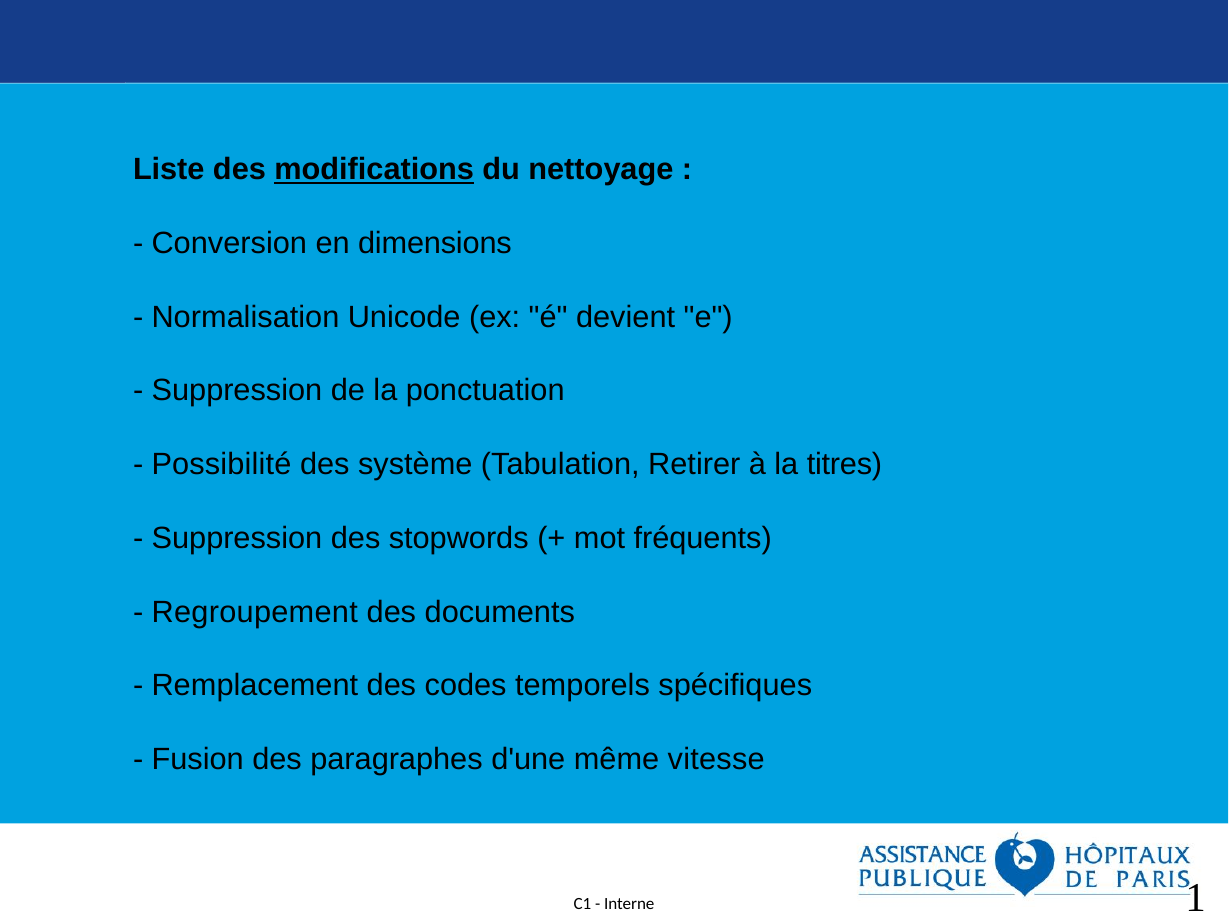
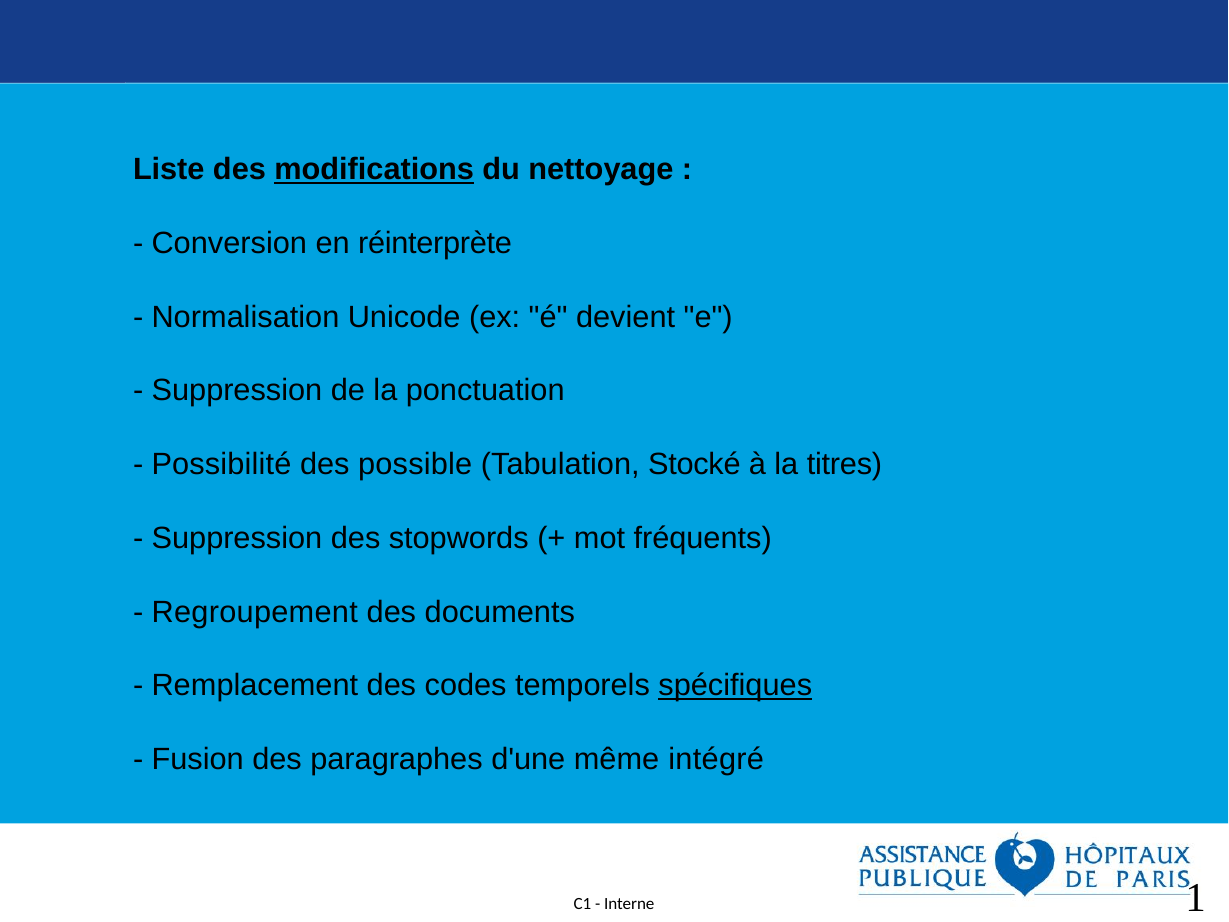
dimensions: dimensions -> réinterprète (435, 243)
système: système -> possible (415, 464)
Retirer: Retirer -> Stocké (694, 464)
spécifiques underline: none -> present (735, 686)
vitesse: vitesse -> intégré (716, 759)
